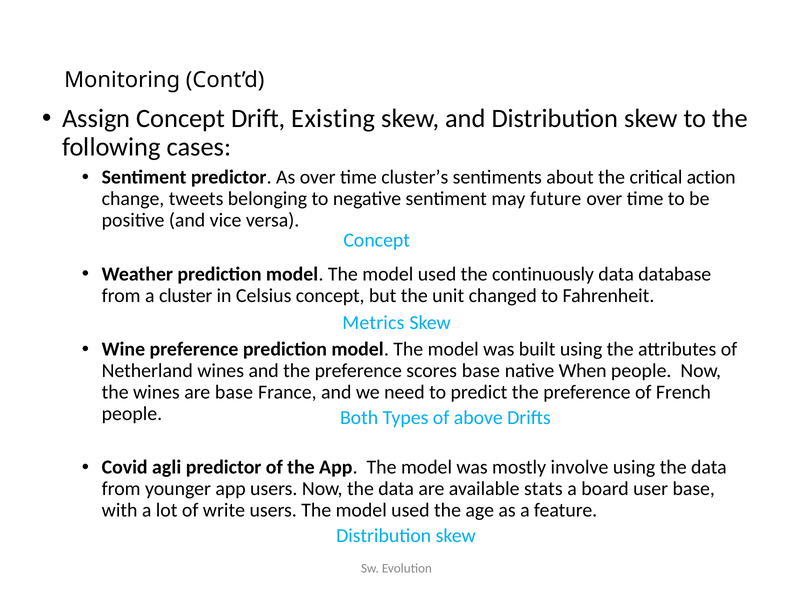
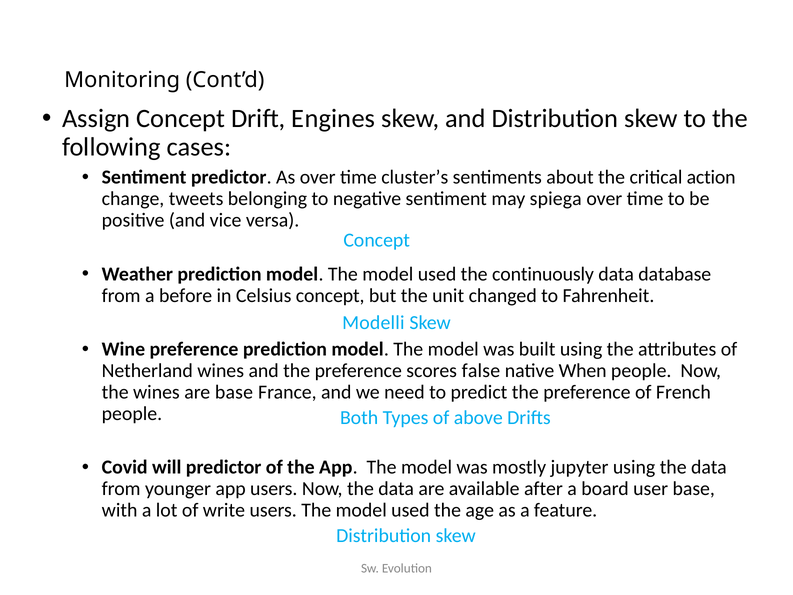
Existing: Existing -> Engines (333, 118)
future: future -> spiega (556, 199)
cluster: cluster -> before (186, 295)
Metrics: Metrics -> Modelli (373, 323)
scores base: base -> false (481, 371)
agli: agli -> will (167, 467)
involve: involve -> jupyter (580, 467)
stats: stats -> after (543, 489)
